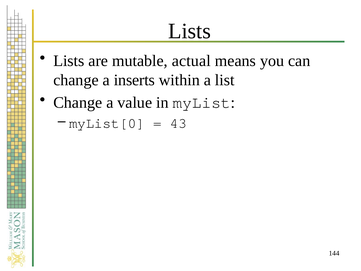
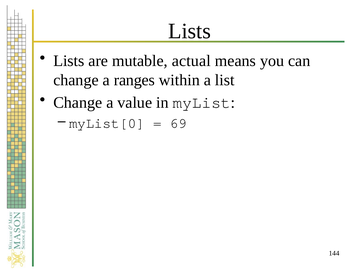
inserts: inserts -> ranges (134, 80)
43: 43 -> 69 (178, 123)
